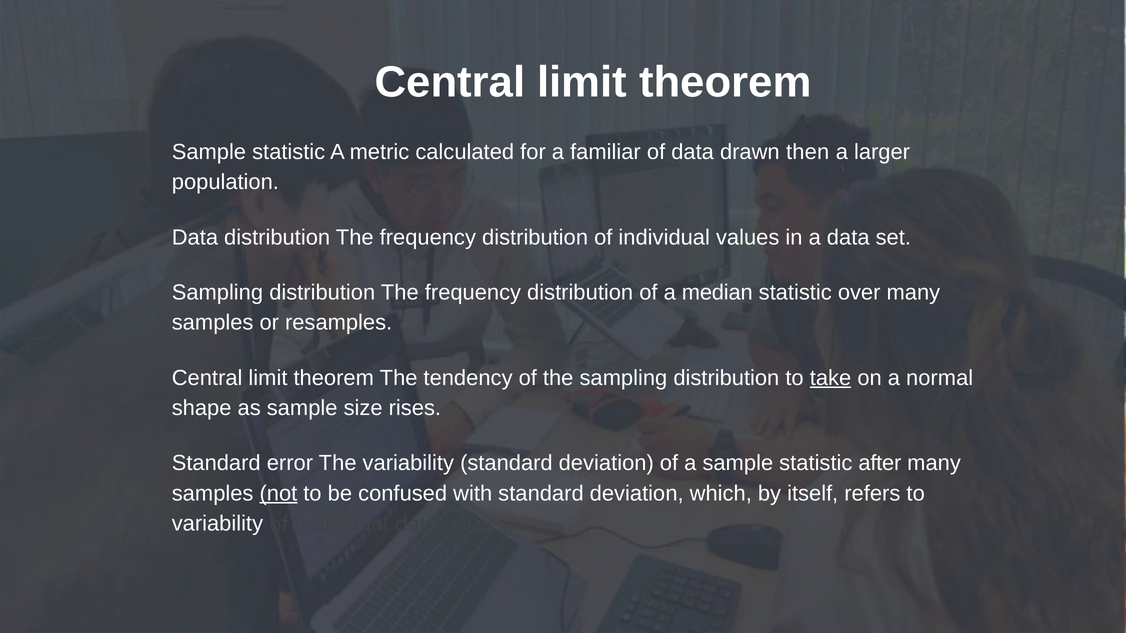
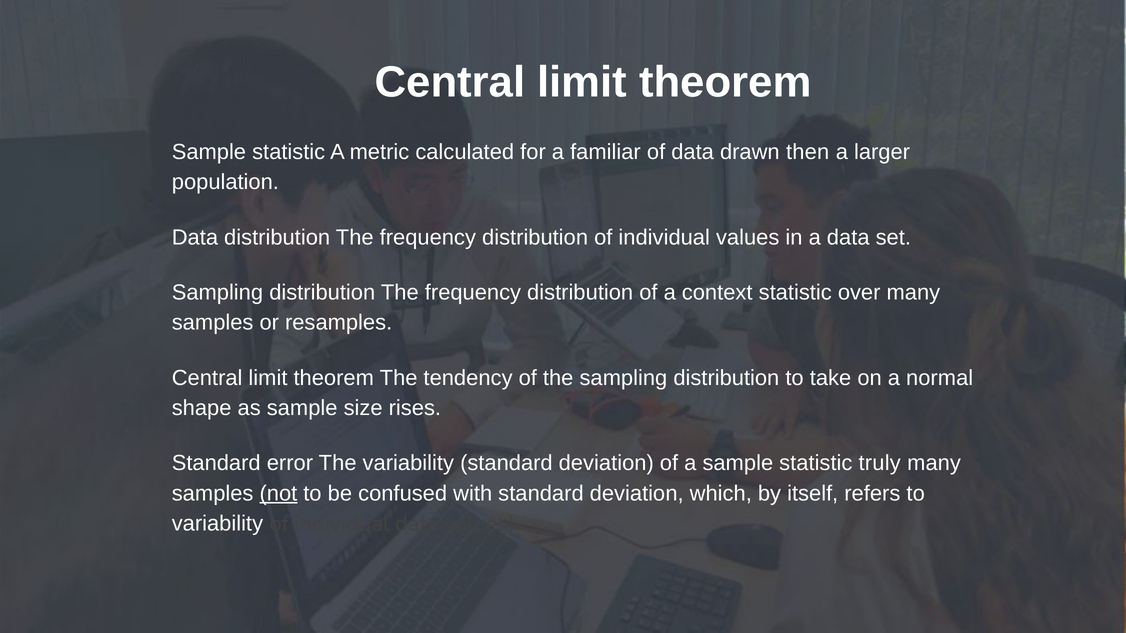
median: median -> context (717, 293)
take underline: present -> none (831, 378)
after: after -> truly (880, 463)
